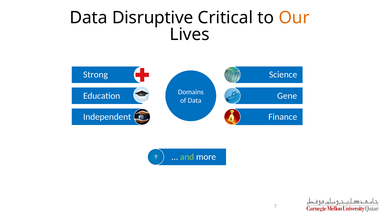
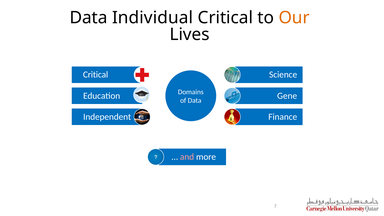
Disruptive: Disruptive -> Individual (153, 18)
Strong: Strong -> Critical (96, 75)
and colour: light green -> pink (187, 157)
